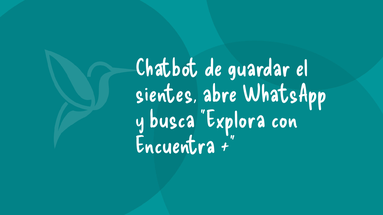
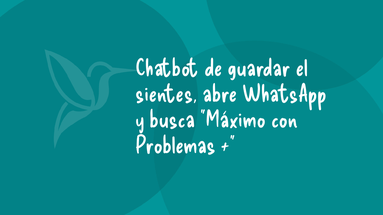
Explora: Explora -> Máximo (233, 120)
Encuentra: Encuentra -> Problemas (175, 146)
